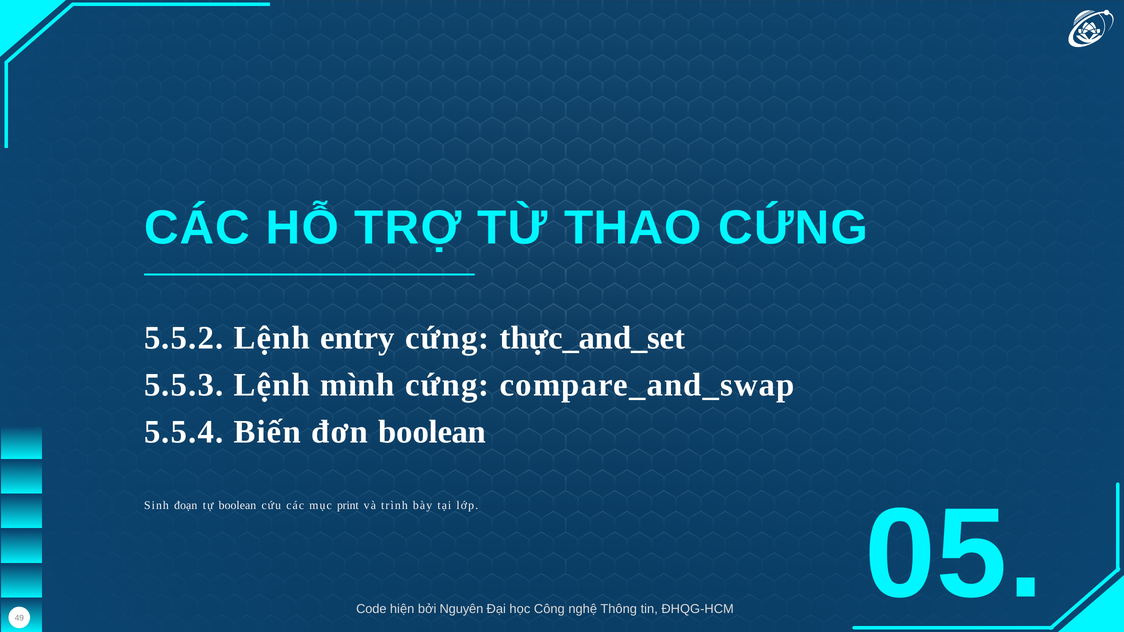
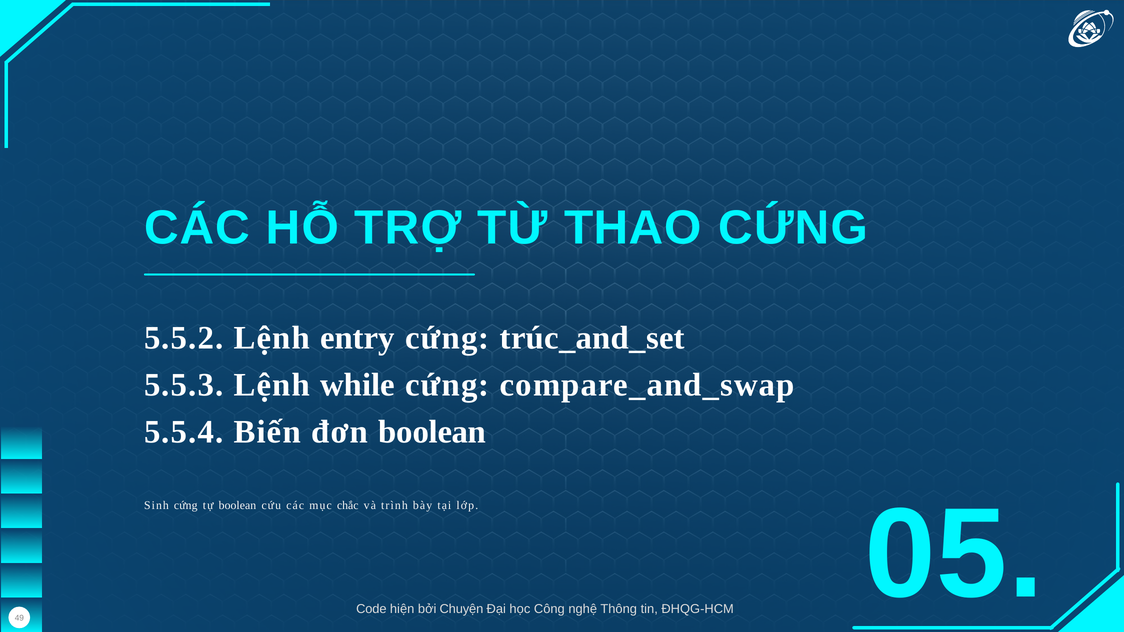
thực_and_set: thực_and_set -> trúc_and_set (592, 338)
mình: mình -> while (358, 385)
Sinh đoạn: đoạn -> cứng (186, 506)
print: print -> chắc (348, 506)
Nguyên: Nguyên -> Chuyện (461, 609)
